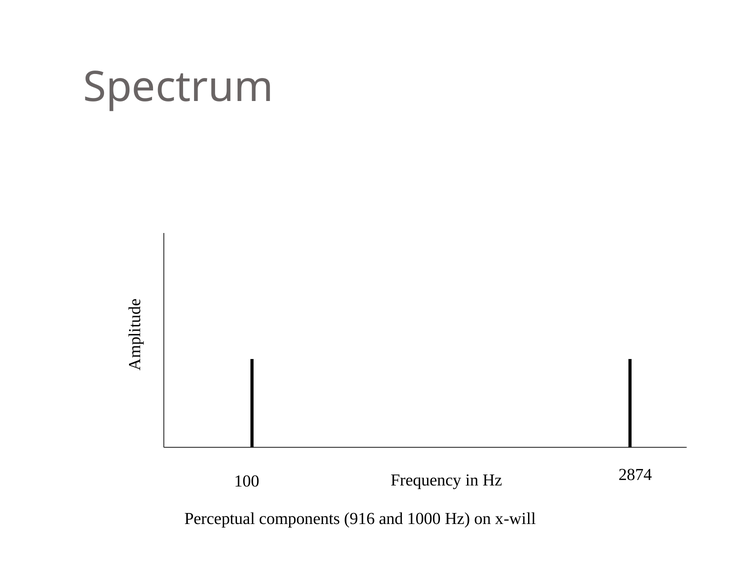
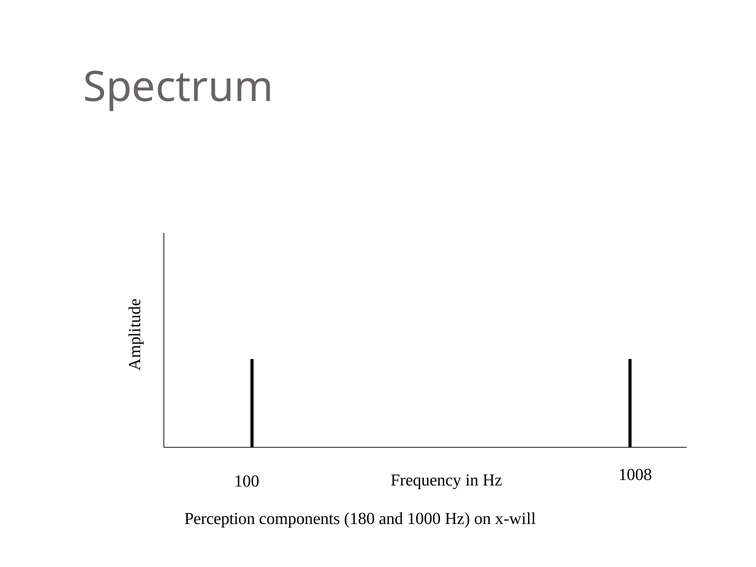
2874: 2874 -> 1008 (635, 475)
Perceptual: Perceptual -> Perception (220, 519)
916: 916 -> 180 (359, 519)
